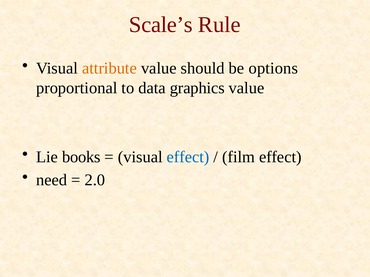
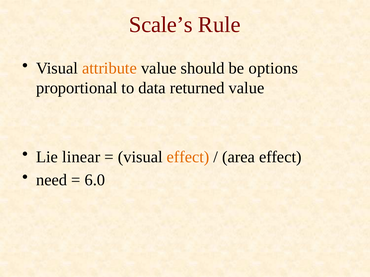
graphics: graphics -> returned (197, 88)
books: books -> linear (81, 157)
effect colour: blue -> orange (188, 157)
film: film -> area (238, 157)
2.0: 2.0 -> 6.0 (95, 180)
